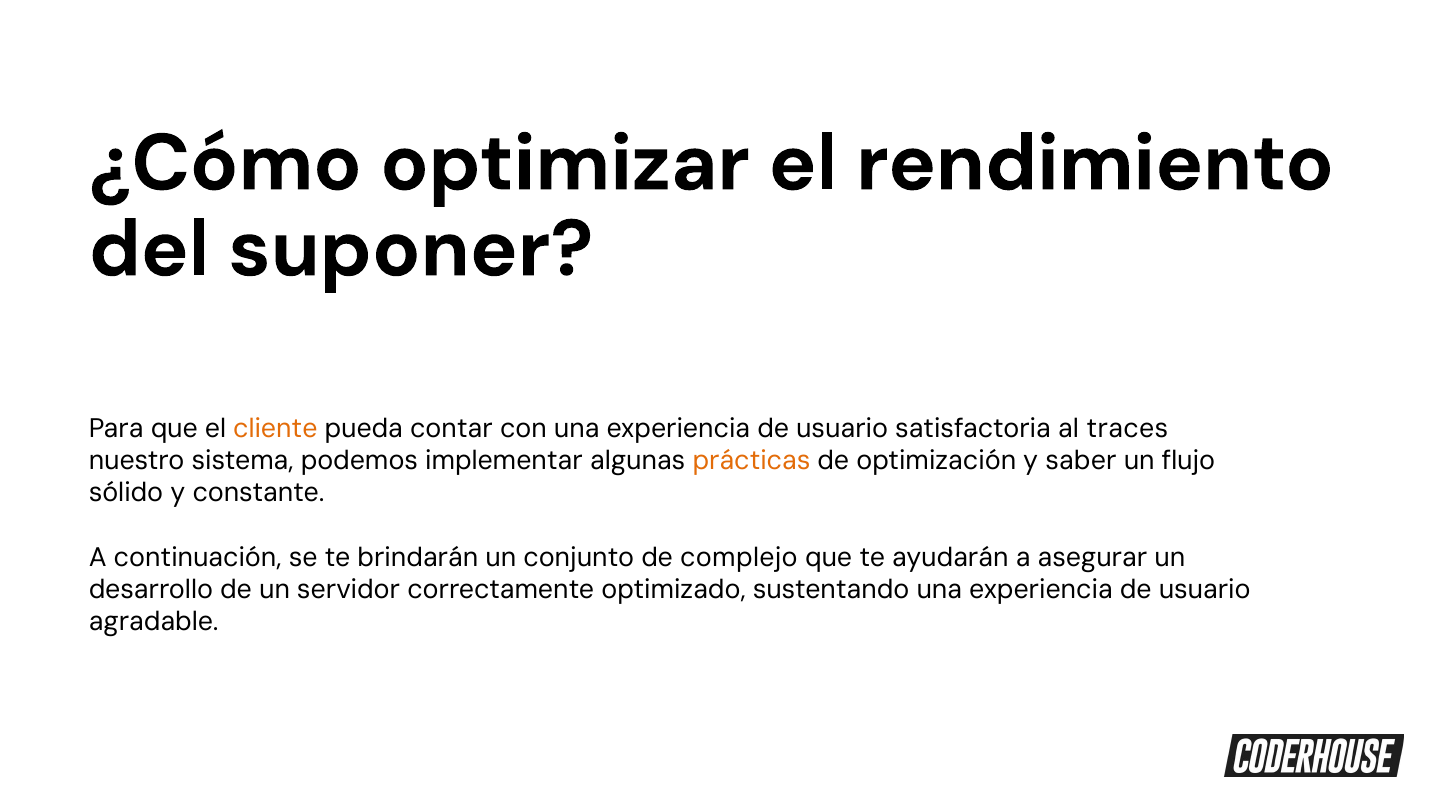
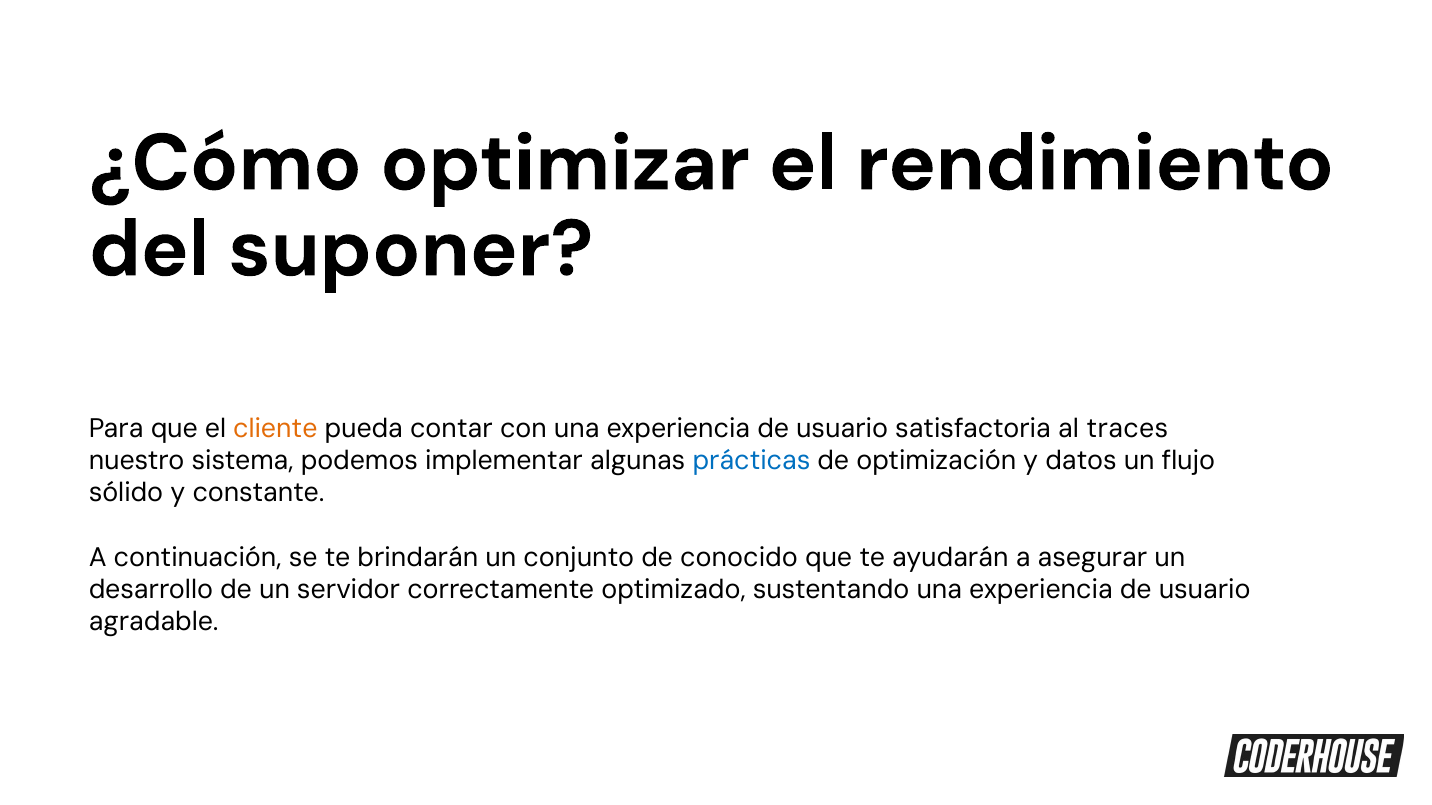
prácticas colour: orange -> blue (752, 461)
saber: saber -> datos (1081, 461)
complejo: complejo -> conocido (739, 558)
